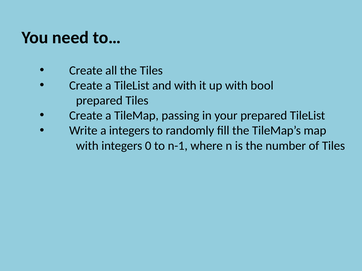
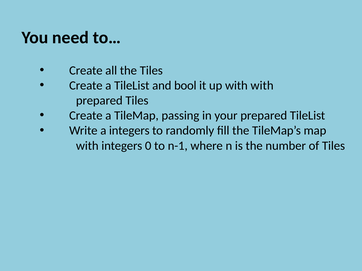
and with: with -> bool (185, 86)
with bool: bool -> with (262, 86)
